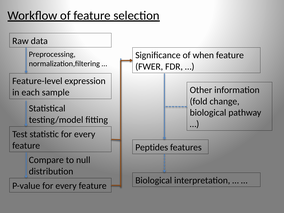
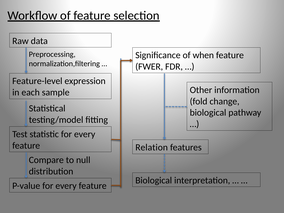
Peptides: Peptides -> Relation (152, 147)
